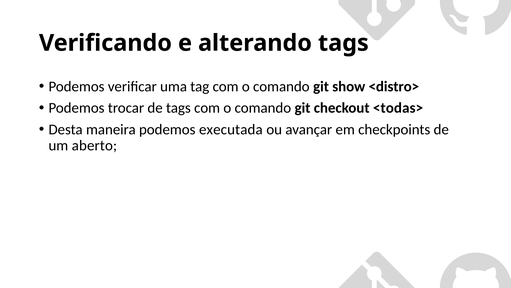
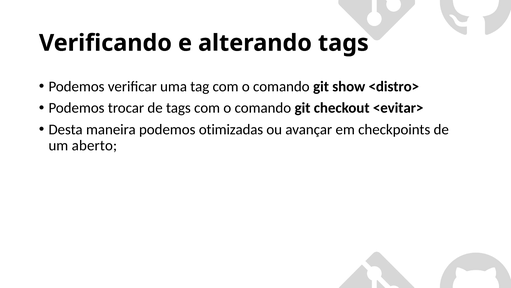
<todas>: <todas> -> <evitar> (398, 108)
executada: executada -> otimizadas (231, 129)
